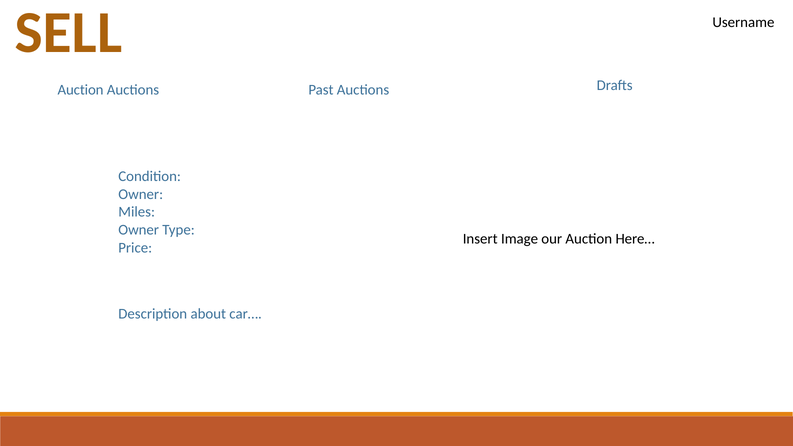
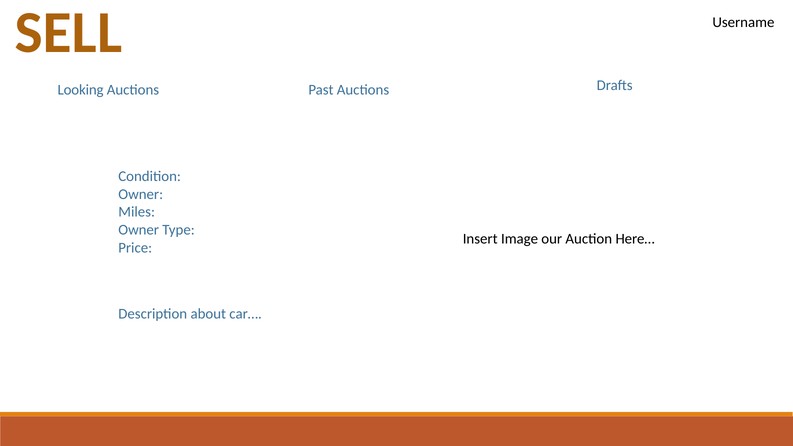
Auction: Auction -> Looking (81, 90)
